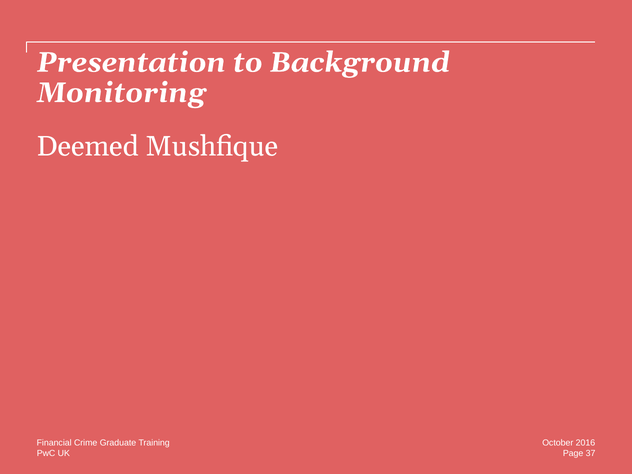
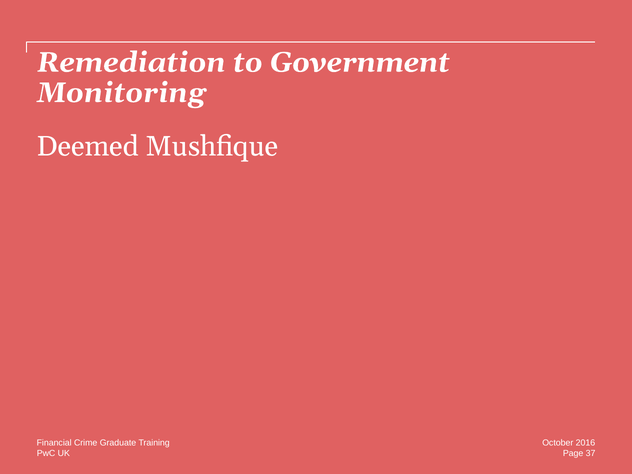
Presentation: Presentation -> Remediation (131, 62)
Background: Background -> Government (360, 62)
